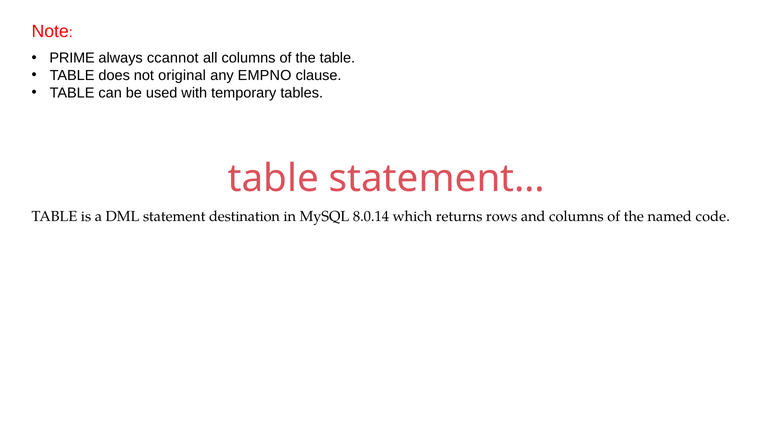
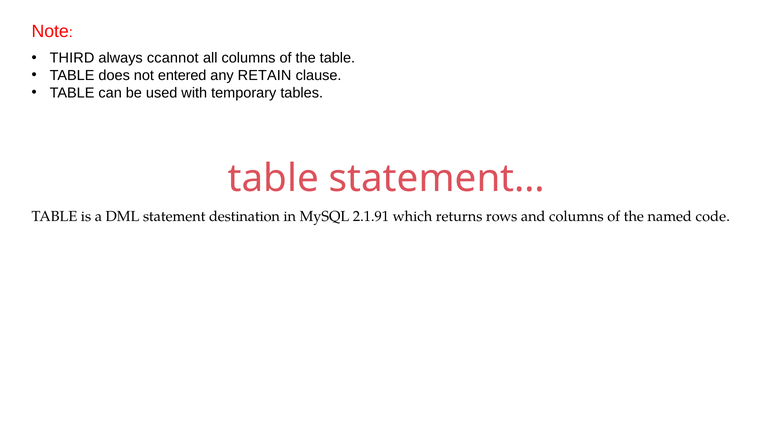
PRIME: PRIME -> THIRD (72, 58)
original: original -> entered (182, 75)
EMPNO: EMPNO -> RETAIN (265, 75)
8.0.14: 8.0.14 -> 2.1.91 (371, 216)
